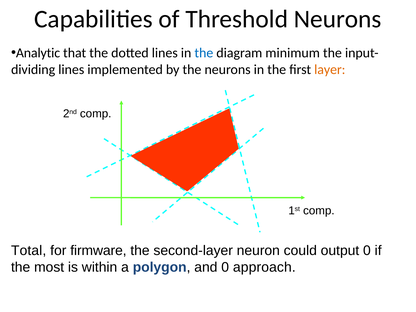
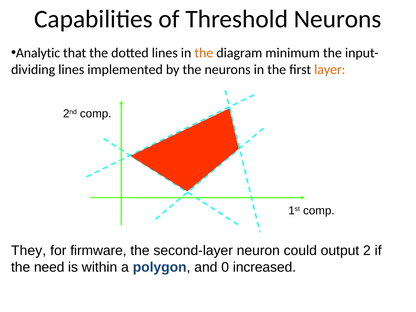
the colour: blue -> orange (204, 53)
Total: Total -> They (29, 251)
output 0: 0 -> 2 (367, 251)
most: most -> need (49, 267)
approach: approach -> increased (264, 267)
